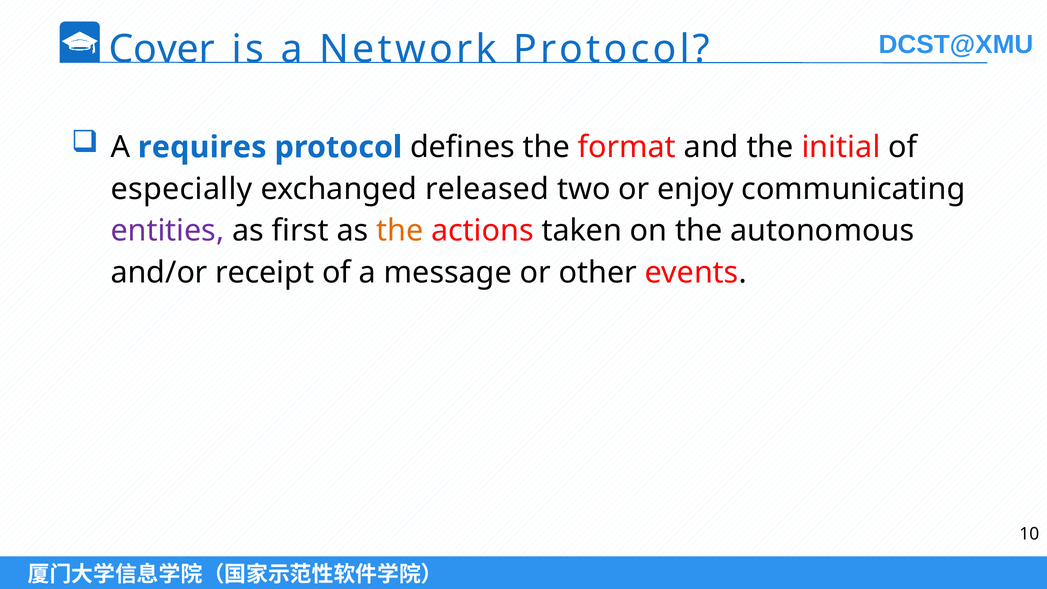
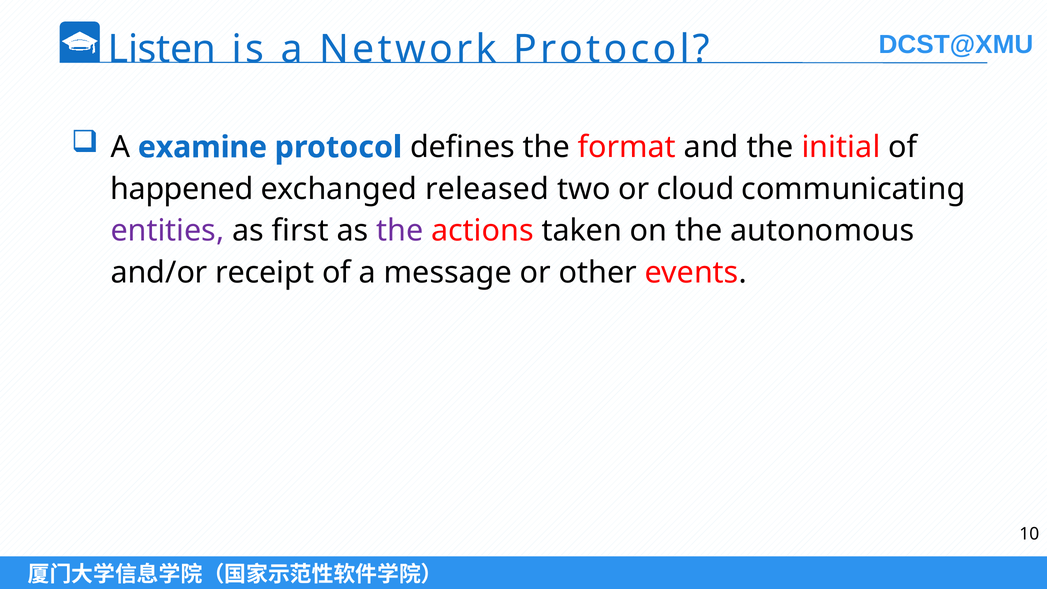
Cover: Cover -> Listen (162, 49)
requires: requires -> examine (202, 147)
especially: especially -> happened (182, 189)
enjoy: enjoy -> cloud (696, 189)
the colour: orange -> purple (400, 231)
